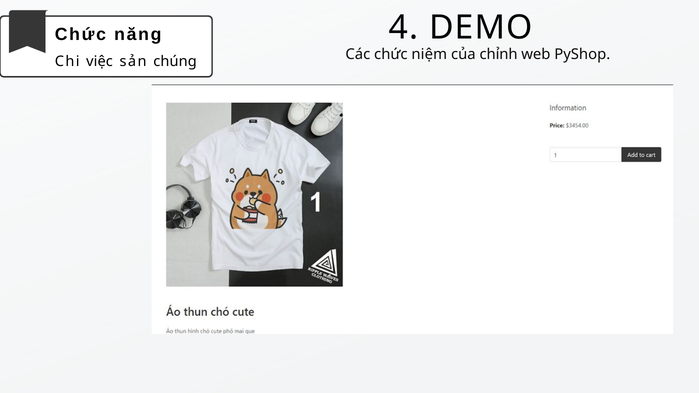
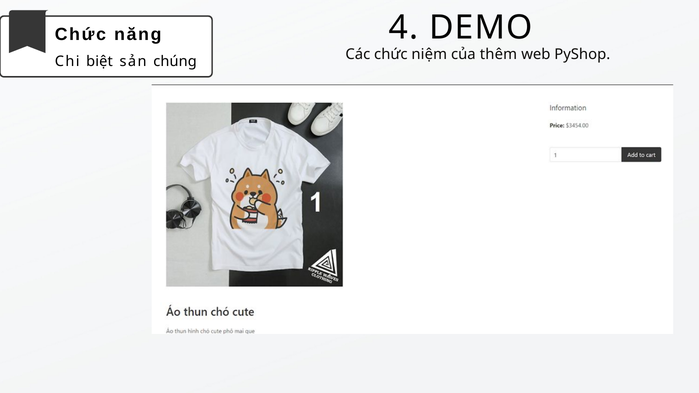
chỉnh: chỉnh -> thêm (498, 55)
việc: việc -> biệt (99, 62)
